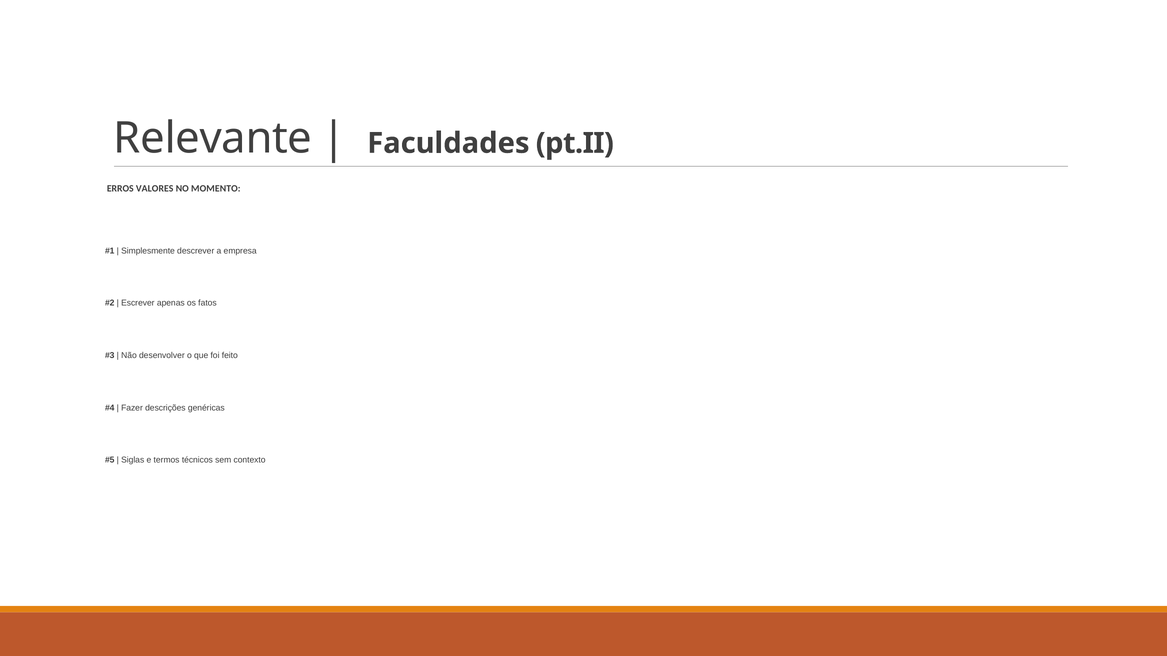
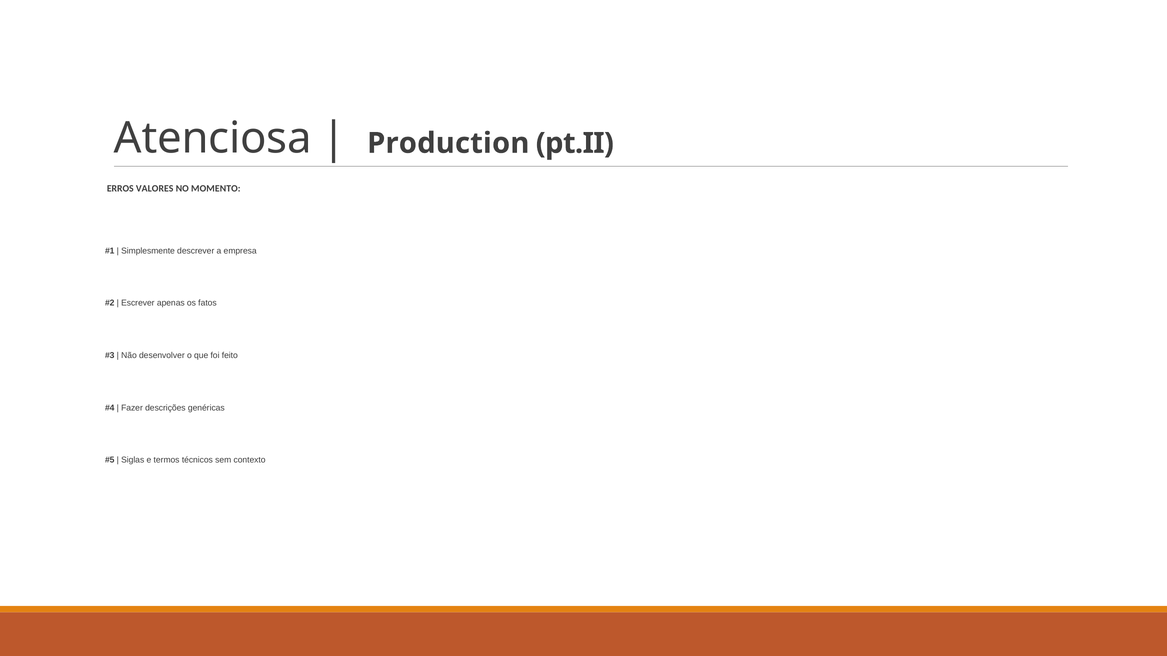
Relevante: Relevante -> Atenciosa (213, 139)
Faculdades: Faculdades -> Production (448, 143)
